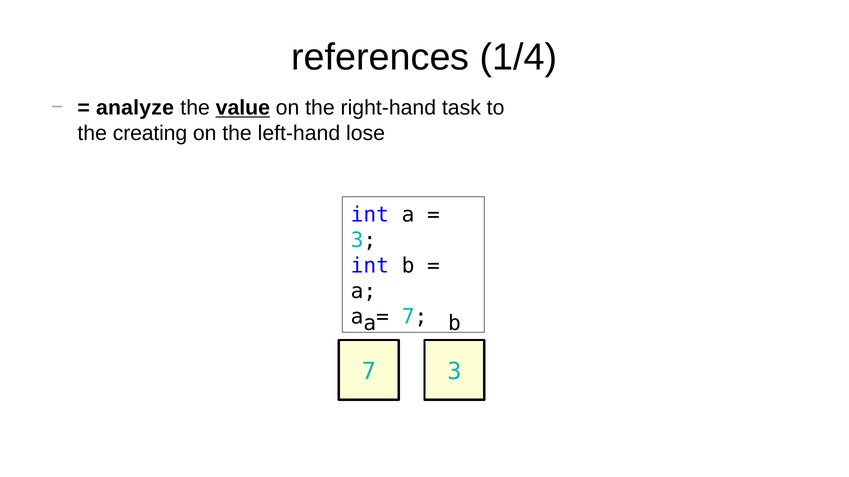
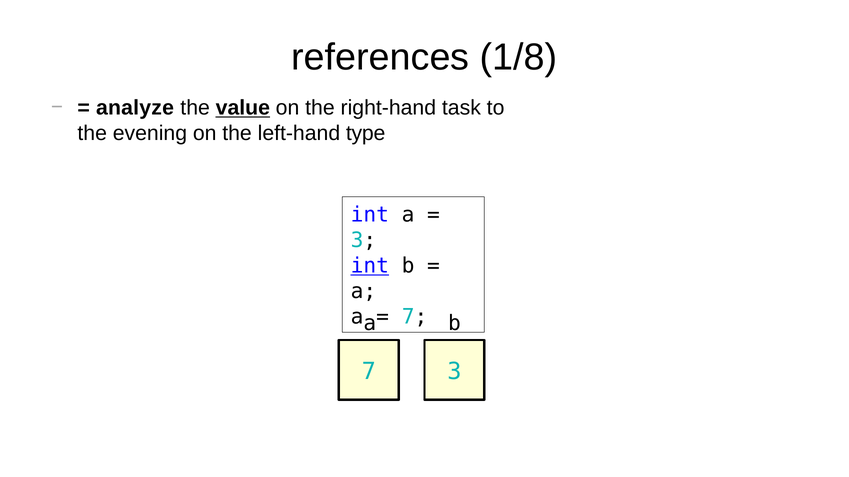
1/4: 1/4 -> 1/8 (519, 57)
creating: creating -> evening (150, 133)
lose: lose -> type (366, 133)
int underline: none -> present (370, 266)
